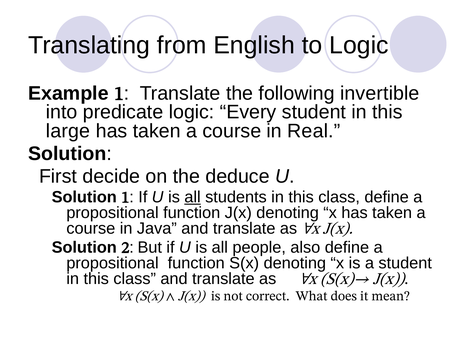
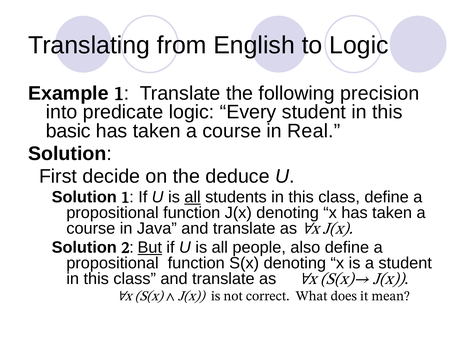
invertible: invertible -> precision (380, 93)
large: large -> basic (68, 131)
But underline: none -> present (150, 247)
